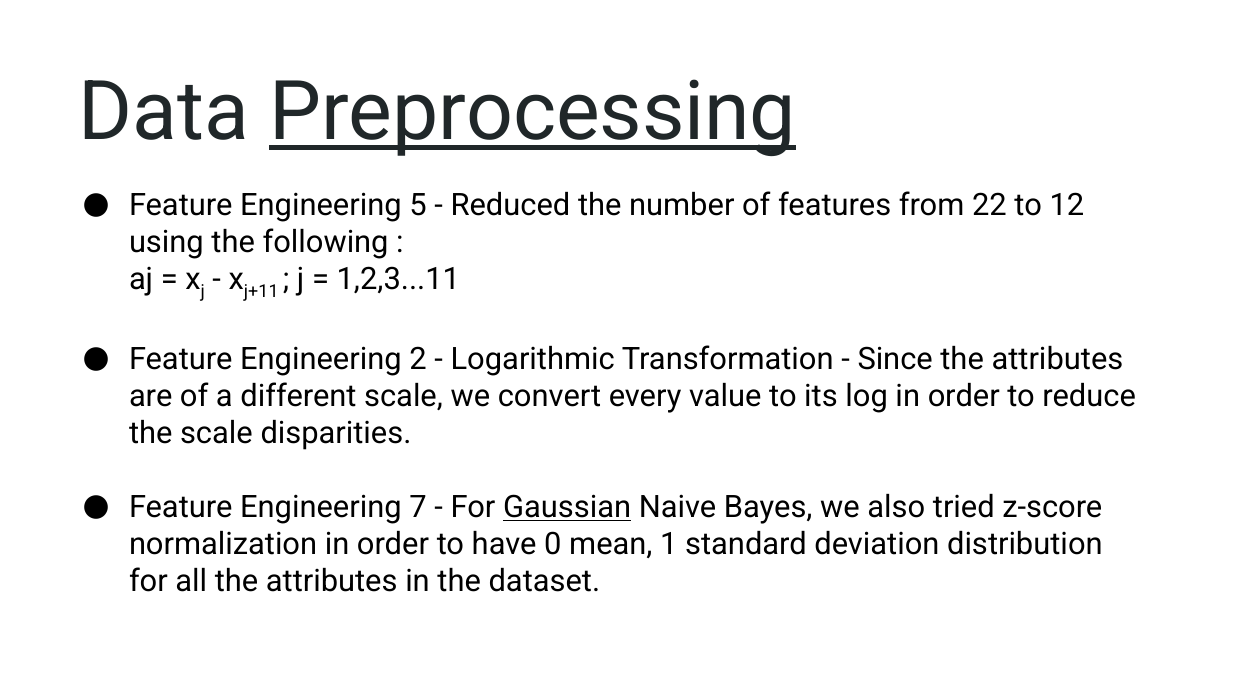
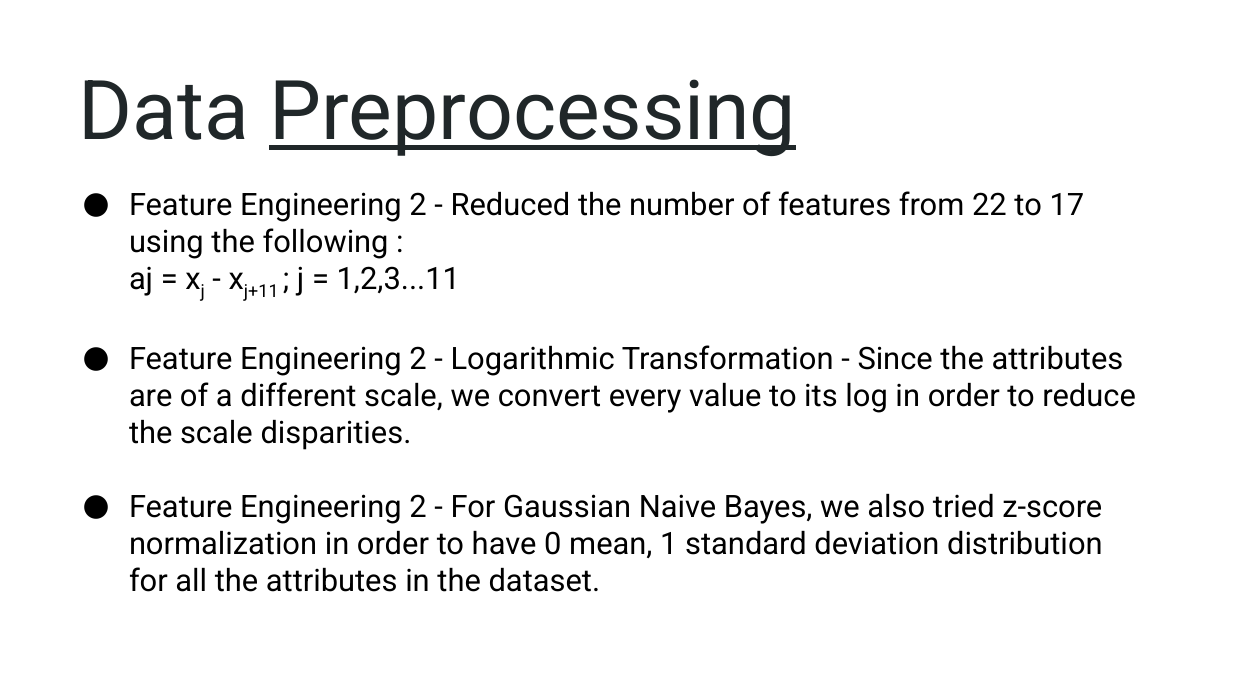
5: 5 -> 2 (418, 206)
12: 12 -> 17 (1067, 206)
7: 7 -> 2 (418, 507)
Gaussian underline: present -> none (567, 507)
